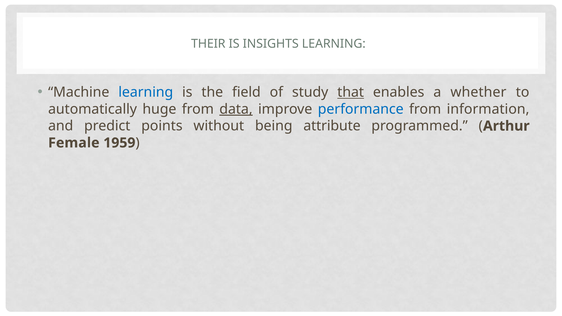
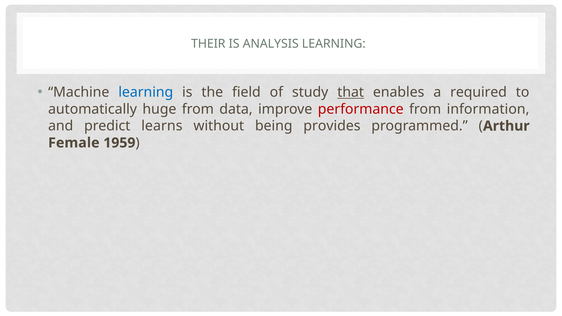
INSIGHTS: INSIGHTS -> ANALYSIS (271, 44)
whether: whether -> required (479, 92)
data underline: present -> none (236, 109)
performance colour: blue -> red (361, 109)
points: points -> learns (162, 126)
attribute: attribute -> provides (332, 126)
